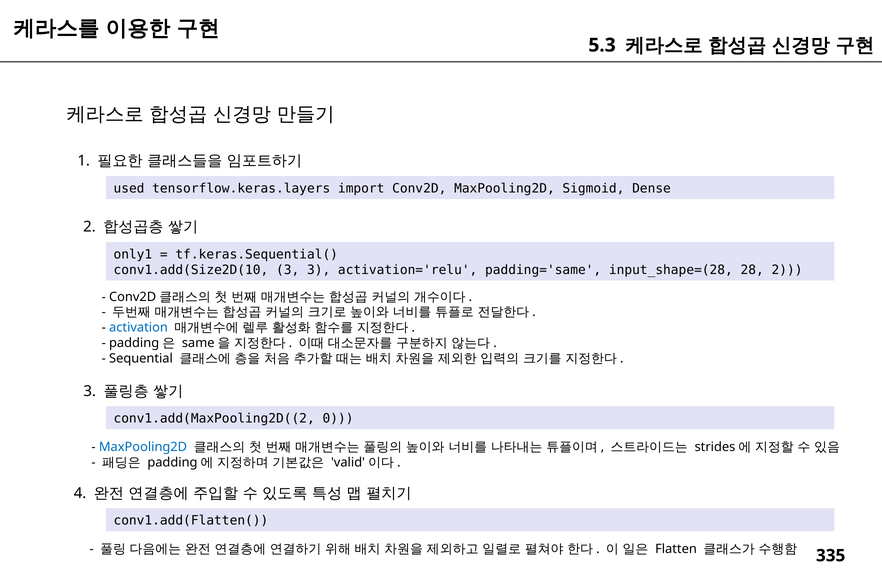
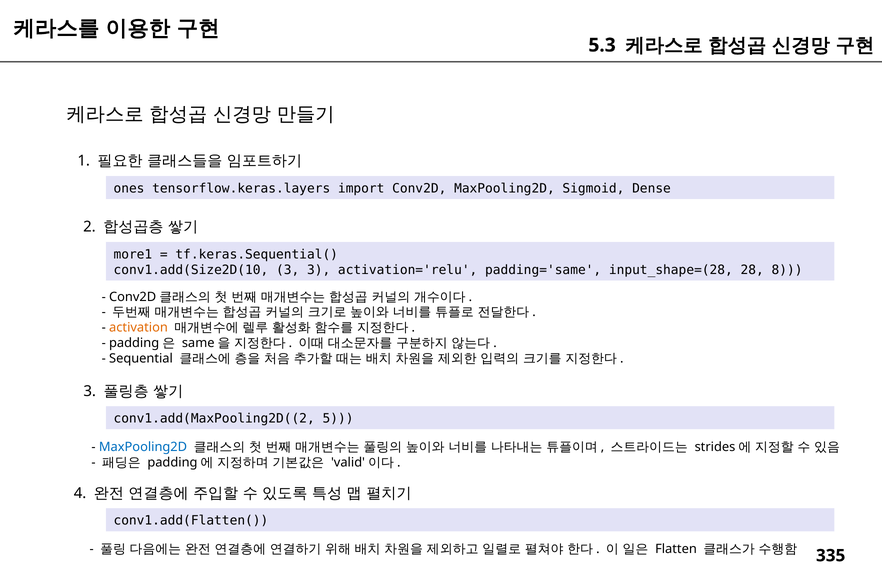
used: used -> ones (129, 189)
only1: only1 -> more1 (133, 255)
28 2: 2 -> 8 (787, 270)
activation colour: blue -> orange (138, 328)
0: 0 -> 5 (338, 419)
